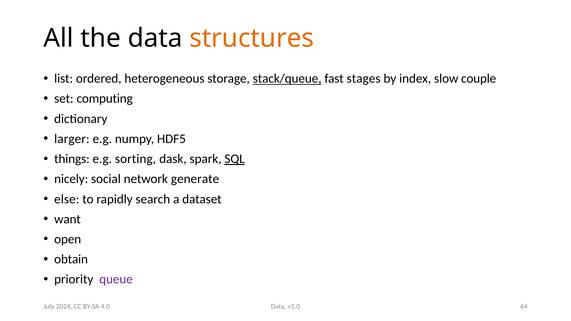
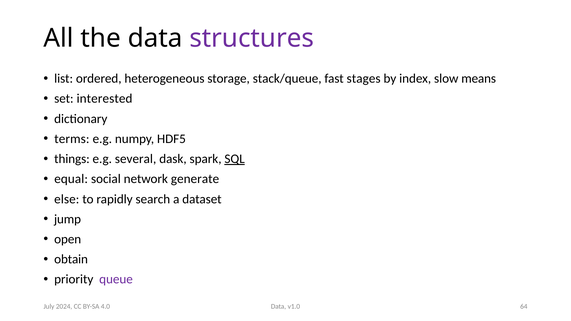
structures colour: orange -> purple (252, 38)
stack/queue underline: present -> none (287, 79)
couple: couple -> means (479, 79)
computing: computing -> interested (105, 99)
larger: larger -> terms (72, 139)
sorting: sorting -> several (136, 159)
nicely: nicely -> equal (71, 179)
want: want -> jump (68, 219)
